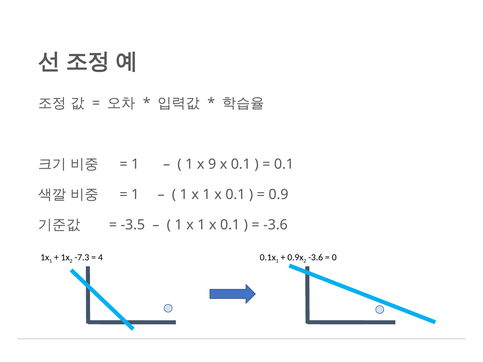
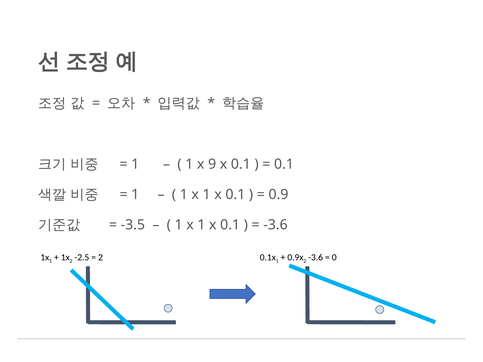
-7.3: -7.3 -> -2.5 (82, 258)
4: 4 -> 2 (101, 258)
